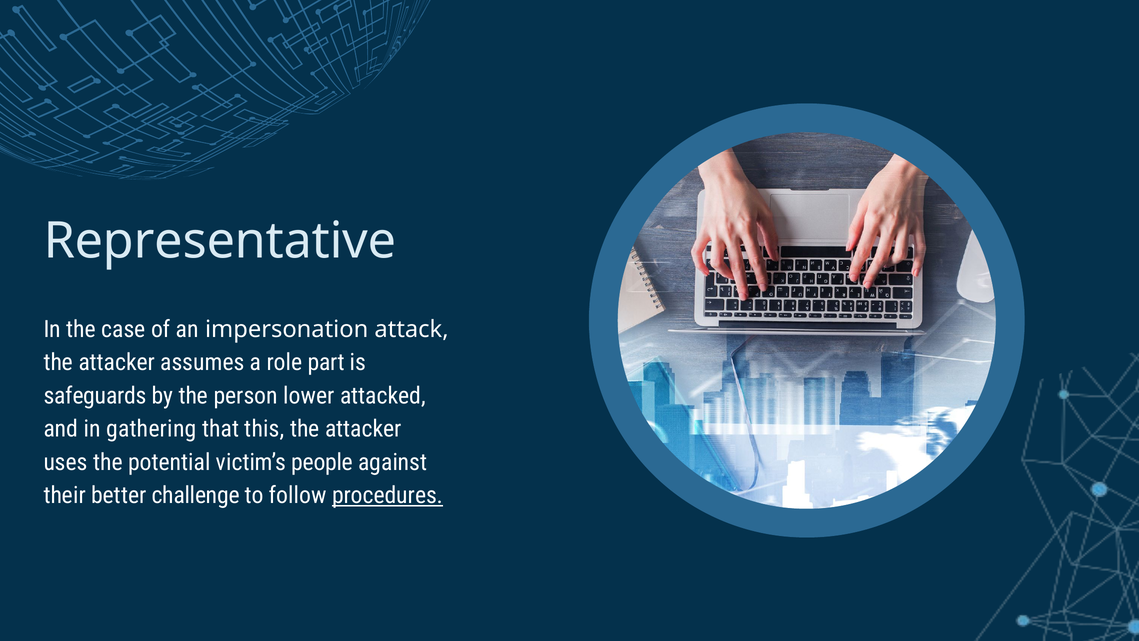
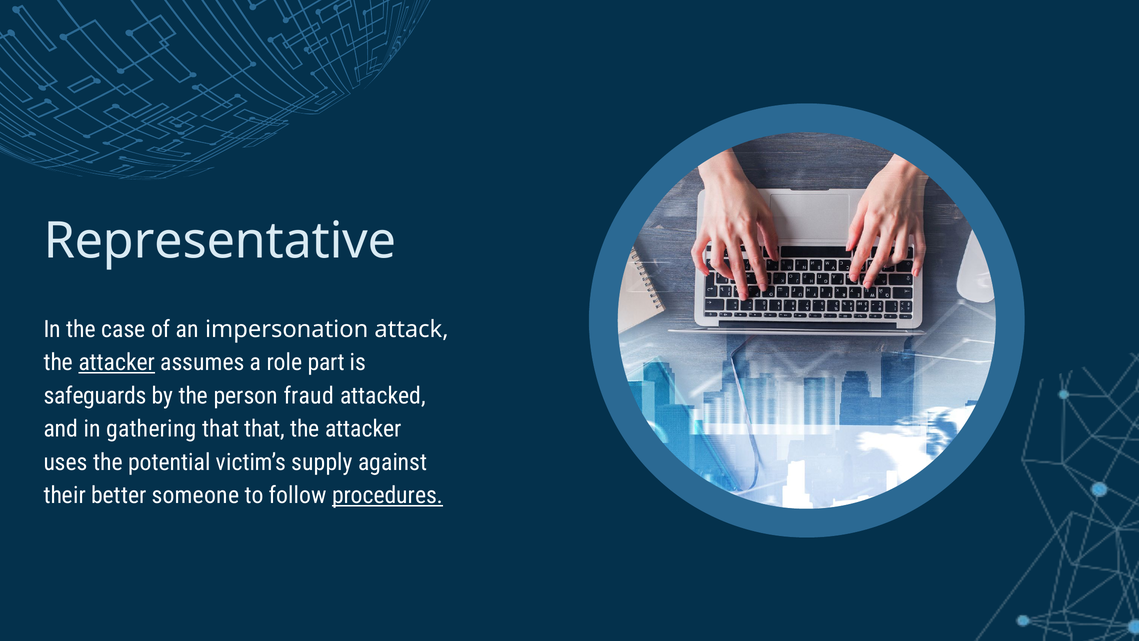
attacker underline: none -> present (117, 362)
lower: lower -> fraud (309, 396)
that this: this -> that (265, 429)
people: people -> supply (322, 462)
challenge: challenge -> someone (195, 495)
